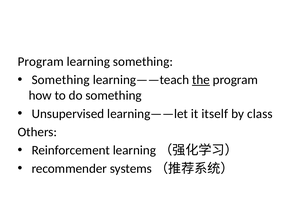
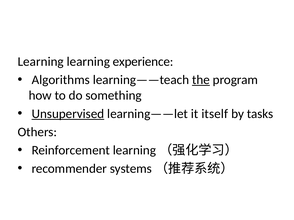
Program: Program -> Learning (41, 62)
learning something: something -> experience (143, 62)
Something: Something -> Algorithms (61, 80)
Unsupervised underline: none -> present (68, 114)
class: class -> tasks (260, 114)
